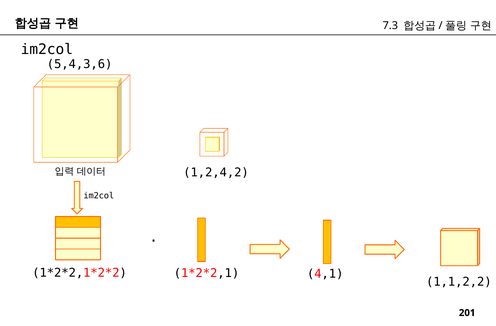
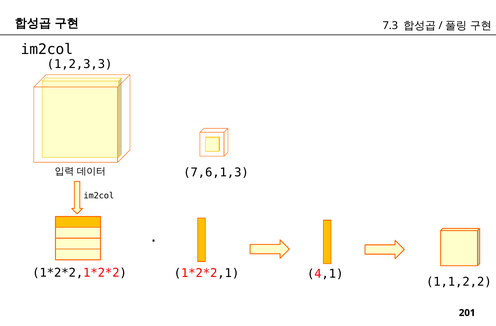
5,4,3,6: 5,4,3,6 -> 1,2,3,3 (80, 64)
1,2,4,2: 1,2,4,2 -> 7,6,1,3 (216, 172)
